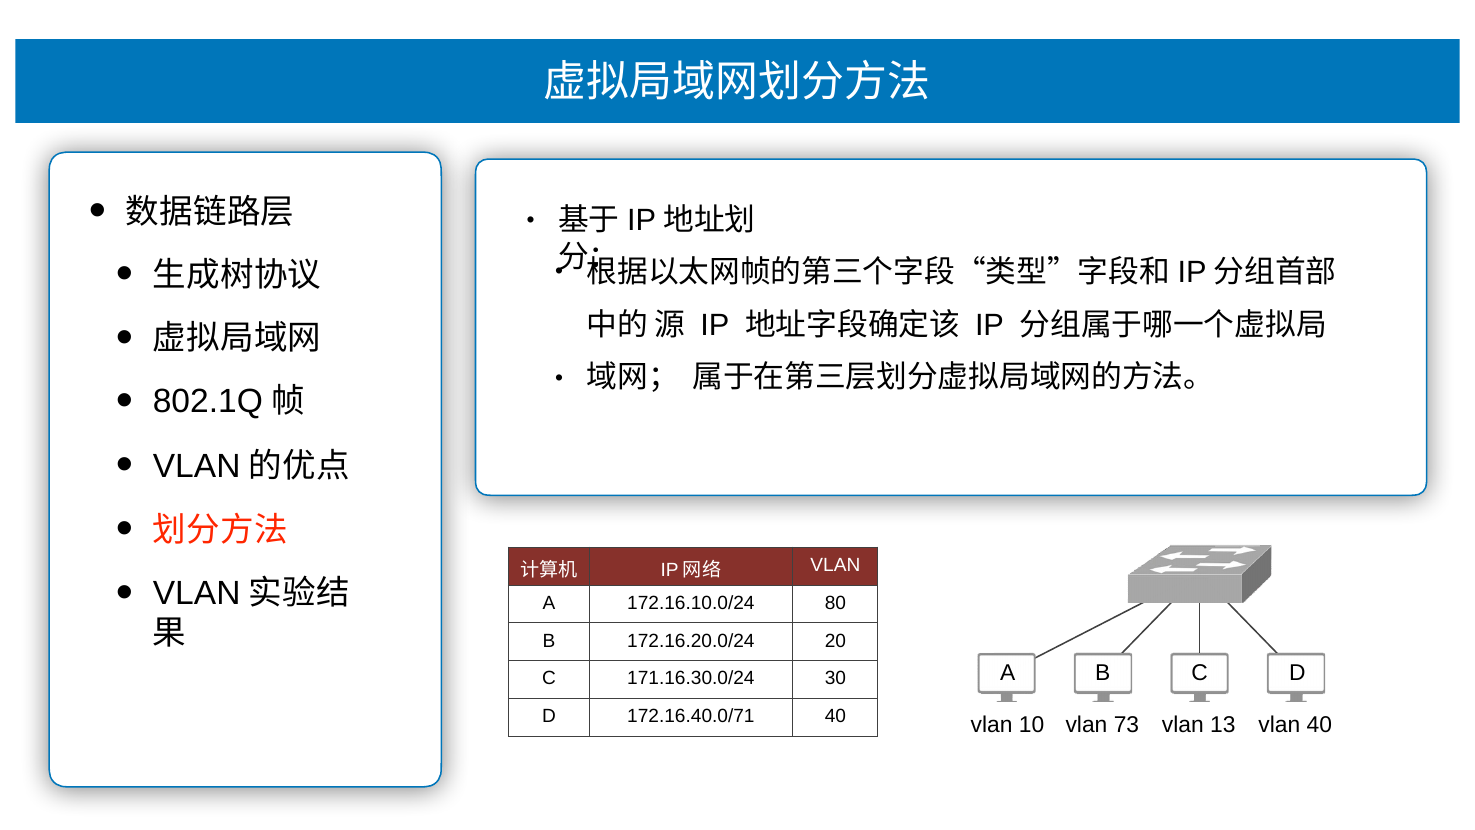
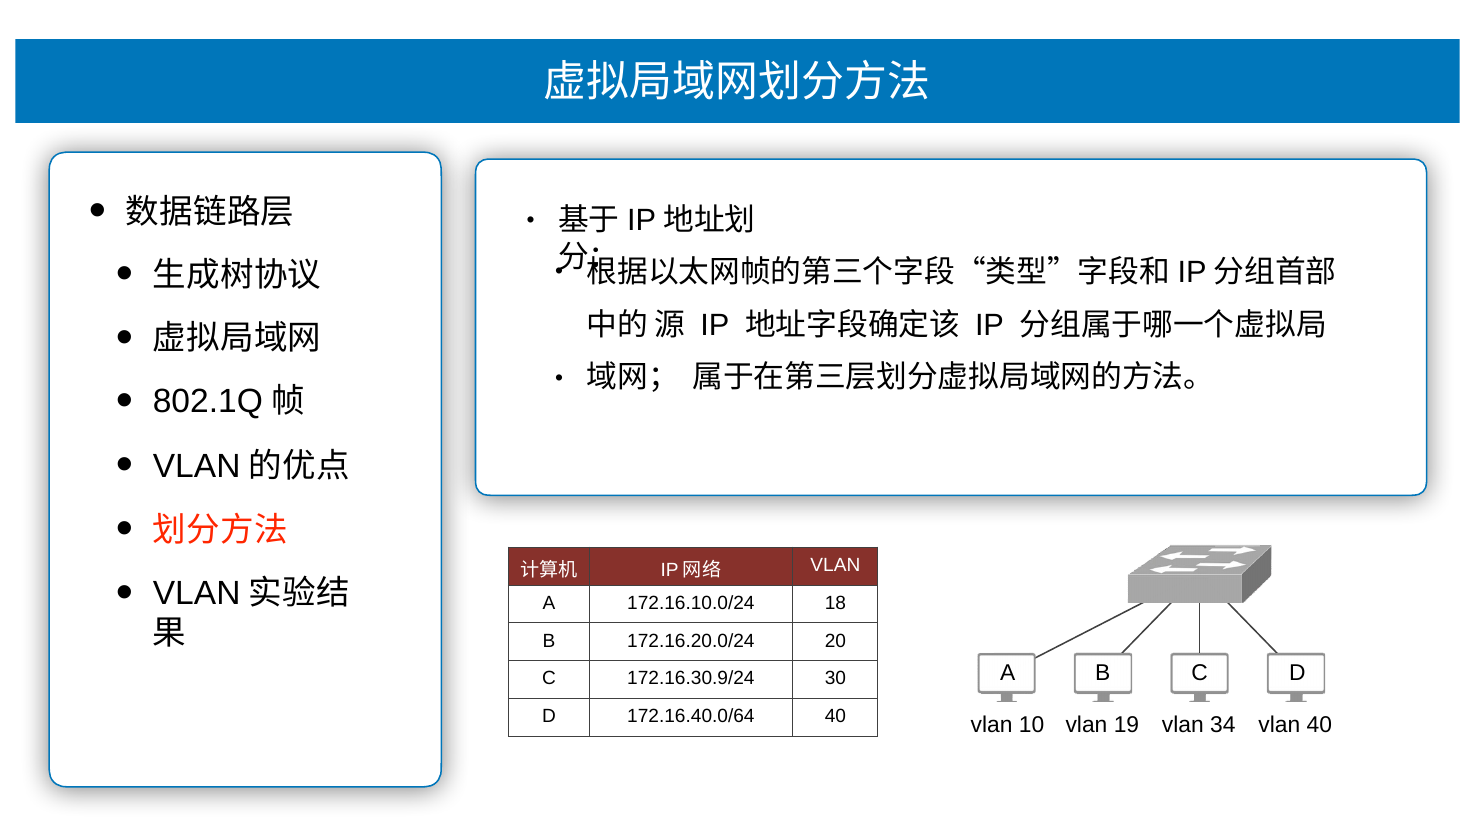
80: 80 -> 18 (835, 603)
171.16.30.0/24: 171.16.30.0/24 -> 172.16.30.9/24 (691, 678)
172.16.40.0/71: 172.16.40.0/71 -> 172.16.40.0/64 (691, 716)
73: 73 -> 19 (1126, 725)
13: 13 -> 34 (1223, 725)
